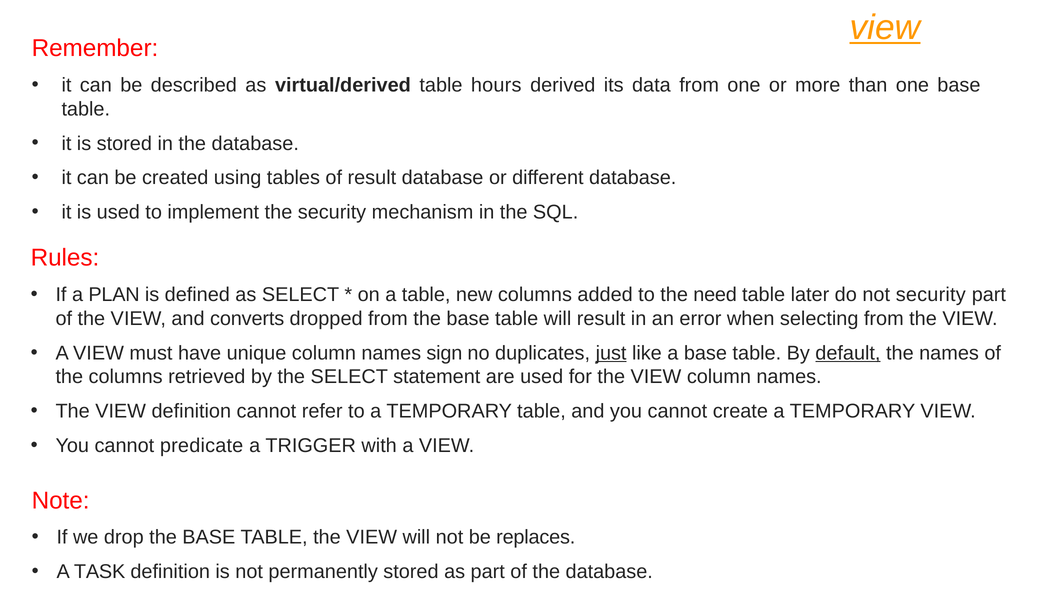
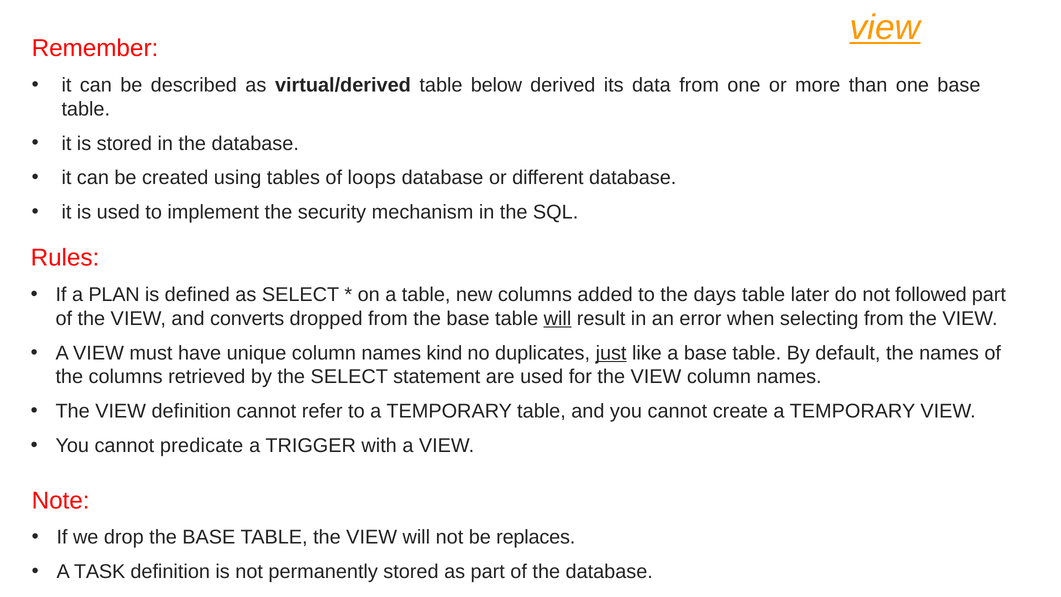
hours: hours -> below (496, 85)
of result: result -> loops (372, 178)
need: need -> days (715, 295)
not security: security -> followed (931, 295)
will underline: none -> present (558, 318)
sign: sign -> kind (444, 353)
default underline: present -> none (848, 353)
